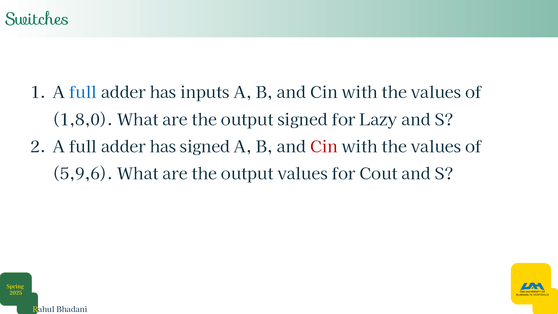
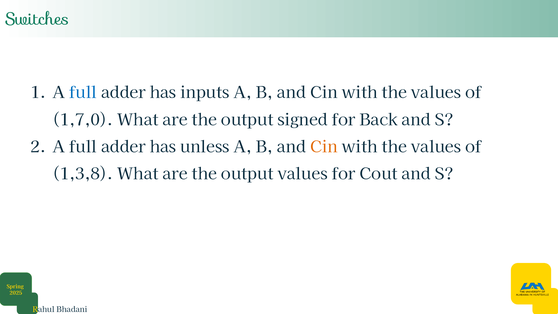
1,8,0: 1,8,0 -> 1,7,0 (83, 120)
Lazy: Lazy -> Back (379, 120)
has signed: signed -> unless (205, 147)
Cin colour: red -> orange (324, 147)
5,9,6: 5,9,6 -> 1,3,8 (83, 174)
